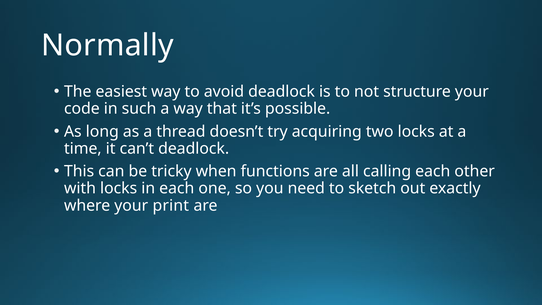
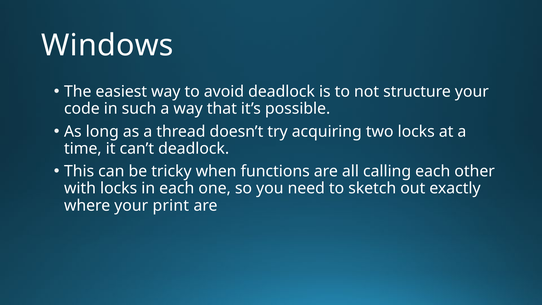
Normally: Normally -> Windows (107, 46)
